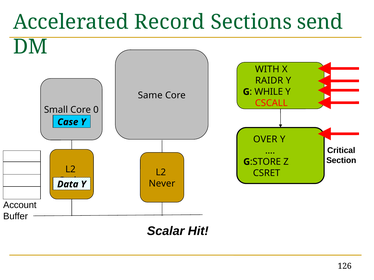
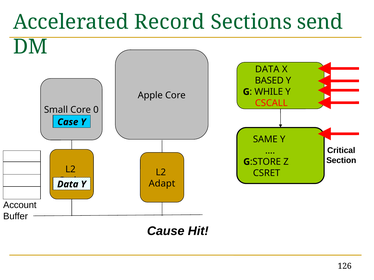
WITH: WITH -> DATA (267, 70)
RAIDR: RAIDR -> BASED (269, 81)
Same: Same -> Apple (150, 95)
OVER: OVER -> SAME (265, 140)
Never: Never -> Adapt (162, 184)
Scalar: Scalar -> Cause (166, 231)
